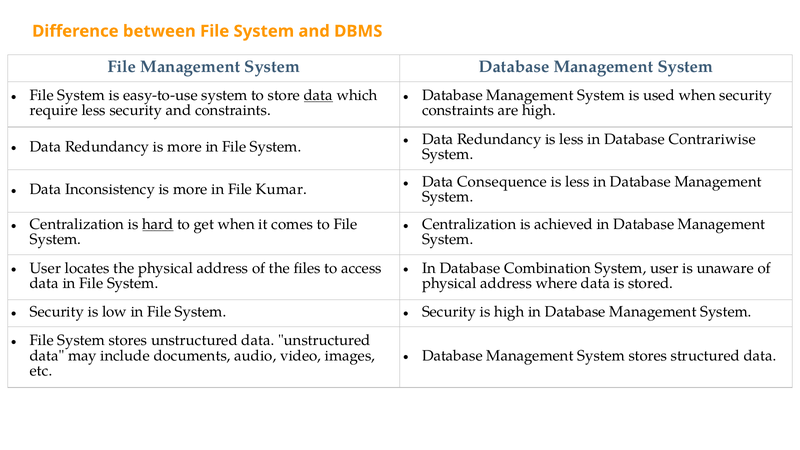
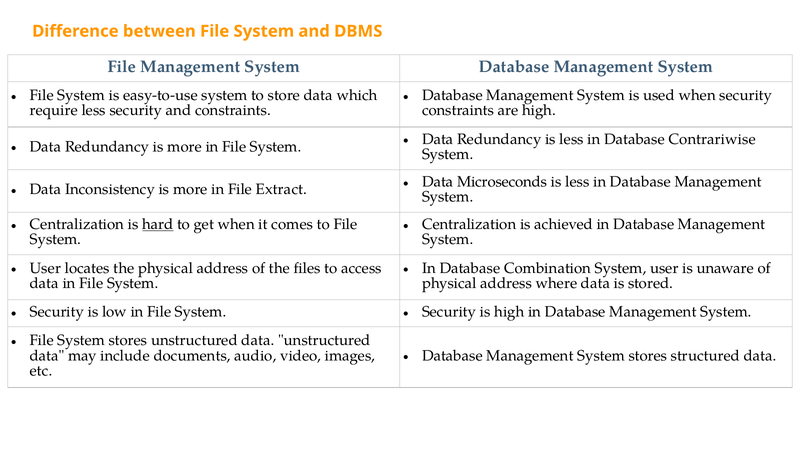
data underline: present -> none (318, 95)
Consequence: Consequence -> Microseconds (502, 182)
Kumar: Kumar -> Extract (281, 189)
